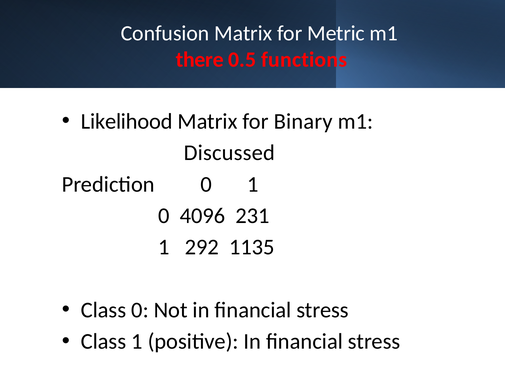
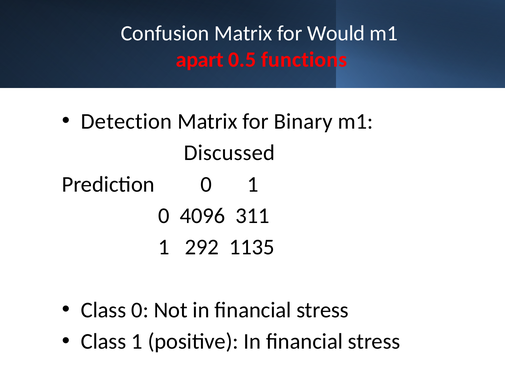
Metric: Metric -> Would (336, 33)
there: there -> apart (200, 59)
Likelihood: Likelihood -> Detection (127, 121)
231: 231 -> 311 (253, 216)
